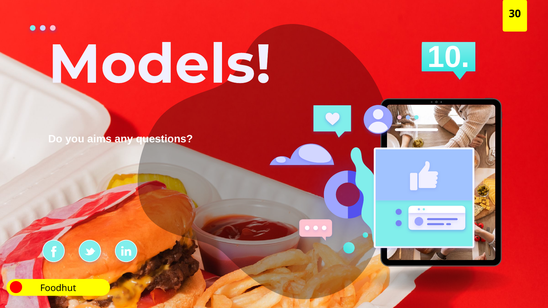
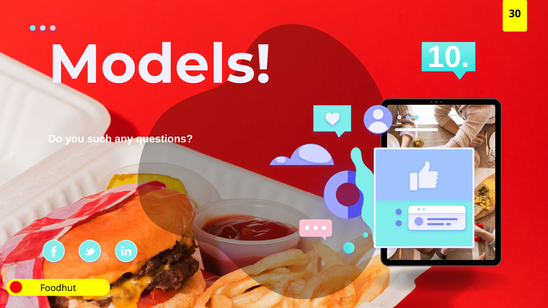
aims: aims -> such (100, 139)
